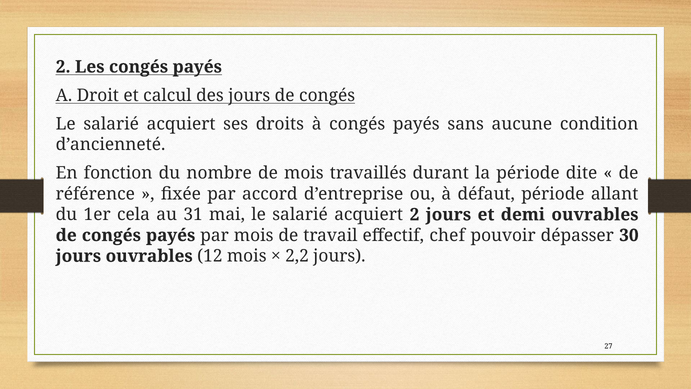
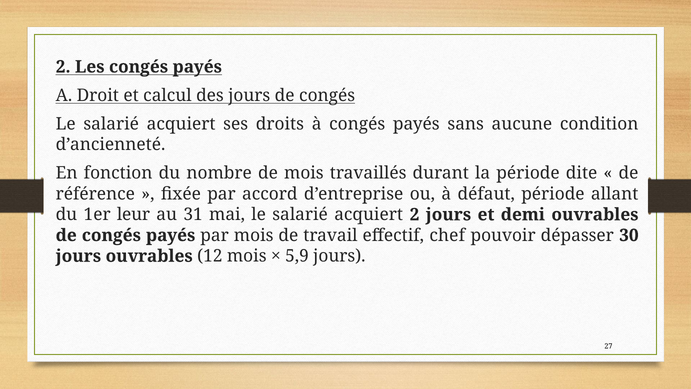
cela: cela -> leur (134, 214)
2,2: 2,2 -> 5,9 (297, 256)
